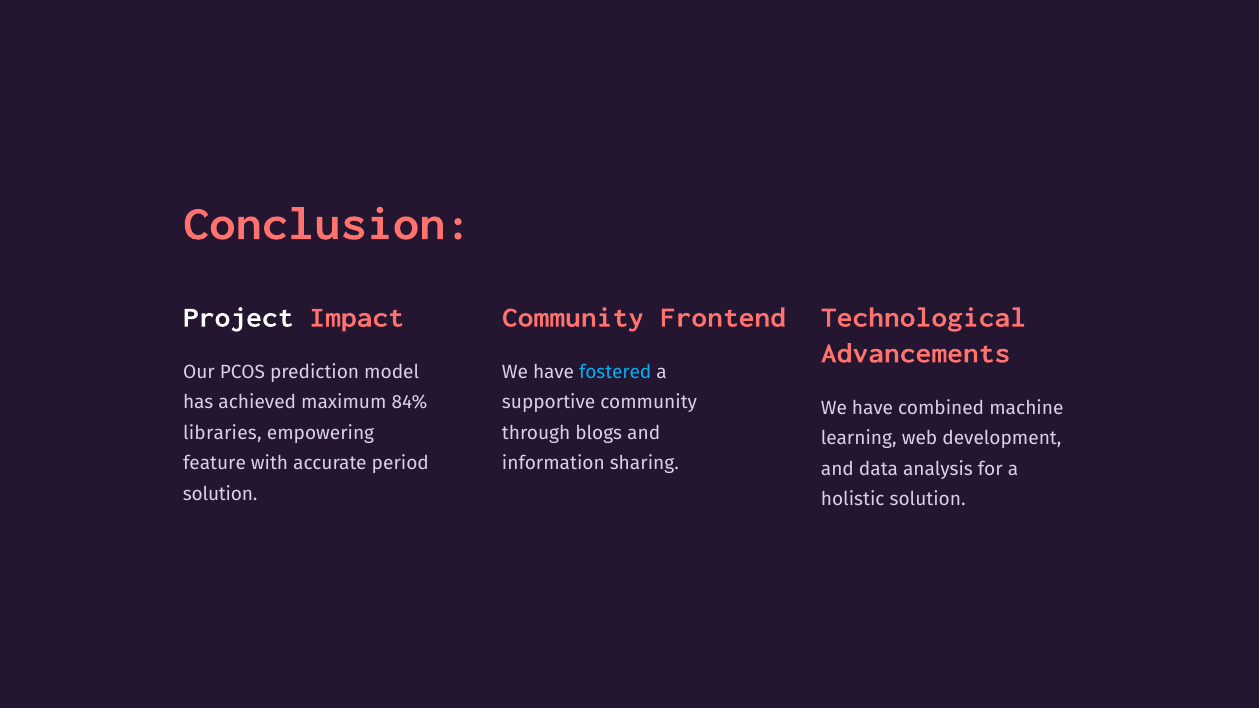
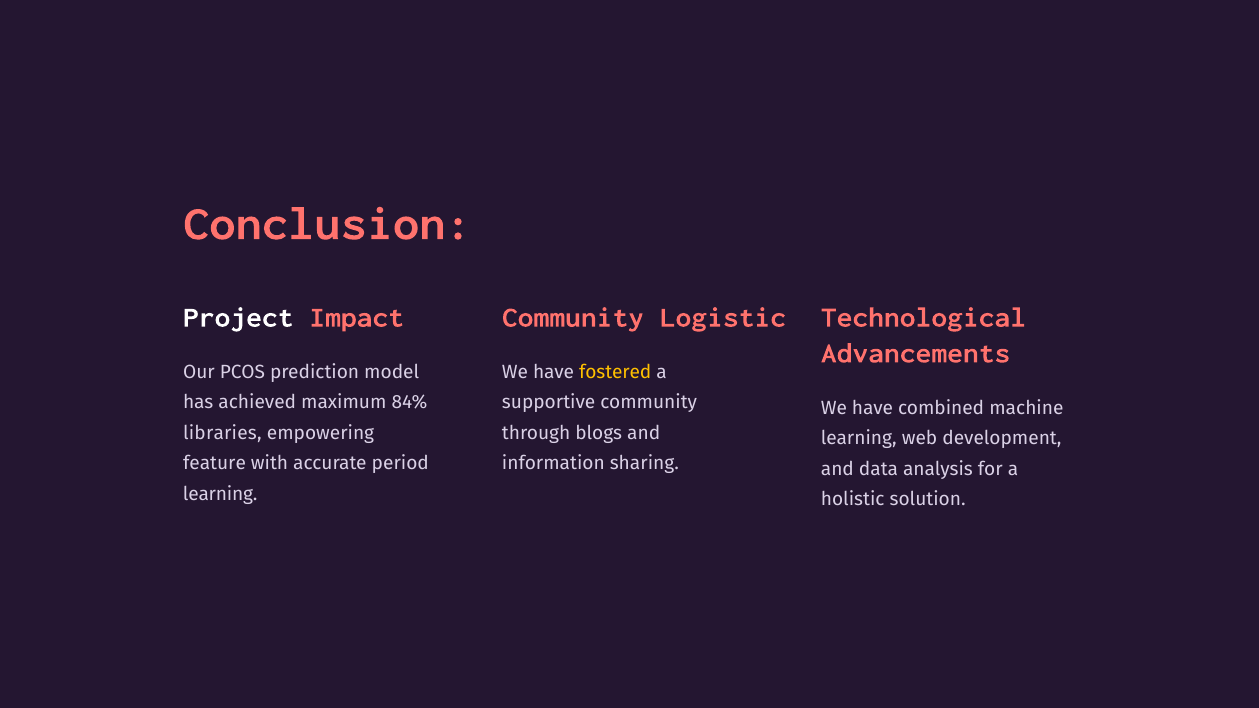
Frontend: Frontend -> Logistic (723, 317)
fostered colour: light blue -> yellow (615, 372)
solution: solution -> learning (220, 494)
